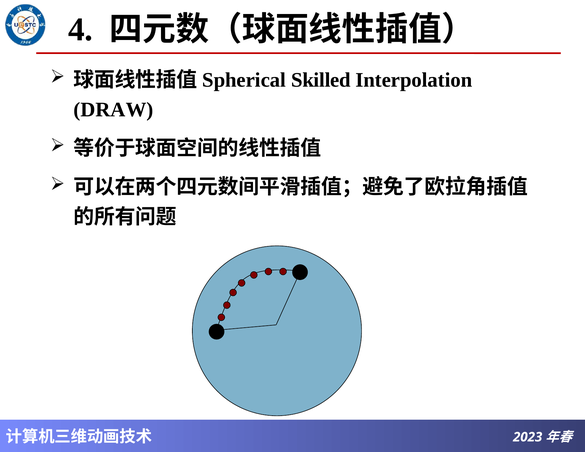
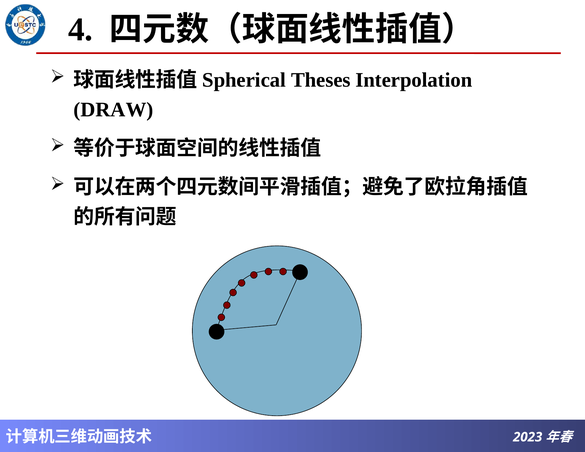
Skilled: Skilled -> Theses (321, 80)
